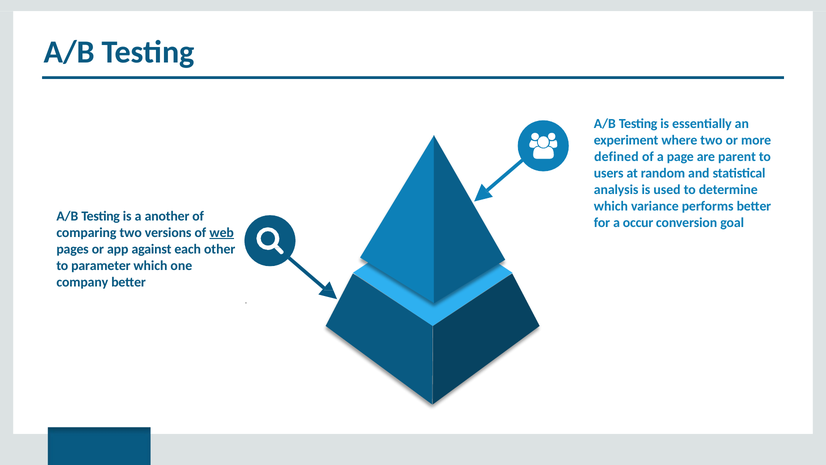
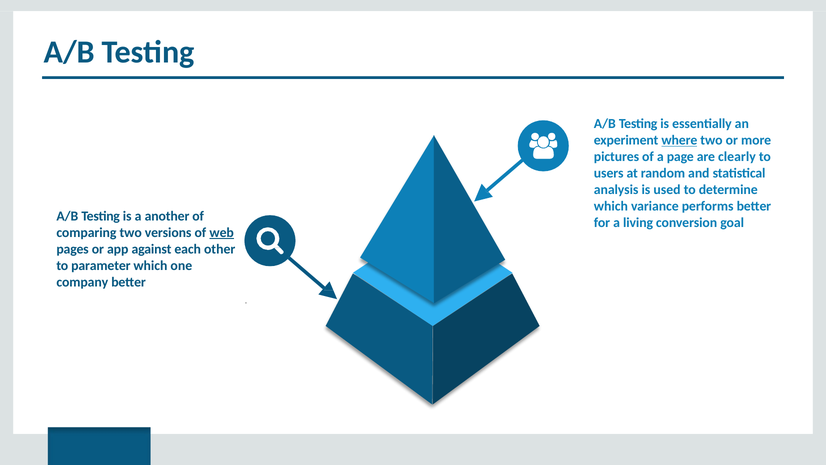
where underline: none -> present (679, 140)
defined: defined -> pictures (617, 157)
parent: parent -> clearly (737, 157)
occur: occur -> living (638, 223)
